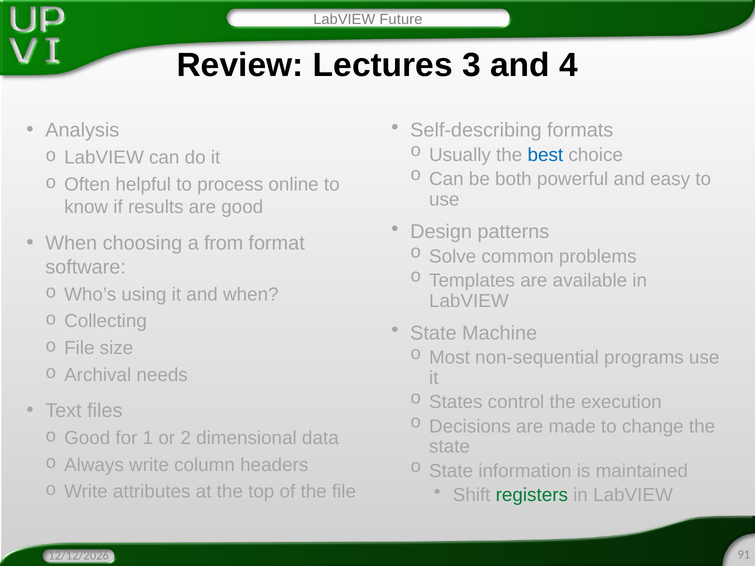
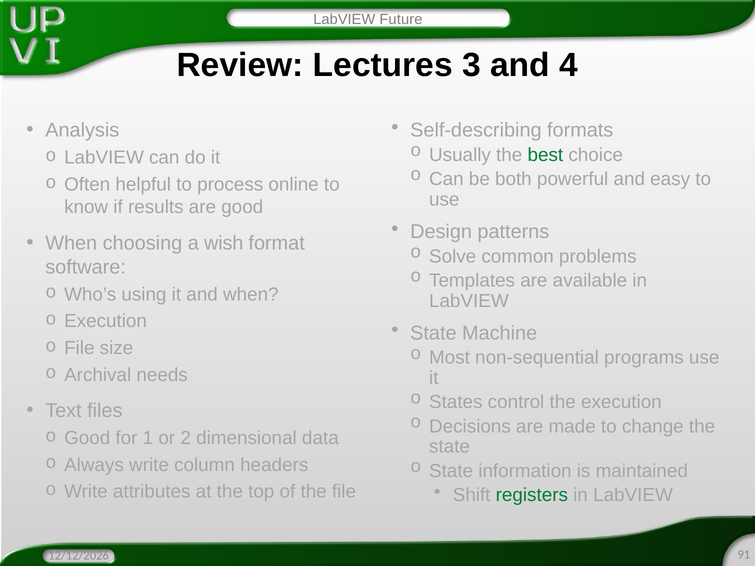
best colour: blue -> green (545, 155)
from: from -> wish (224, 243)
Collecting: Collecting -> Execution (106, 321)
